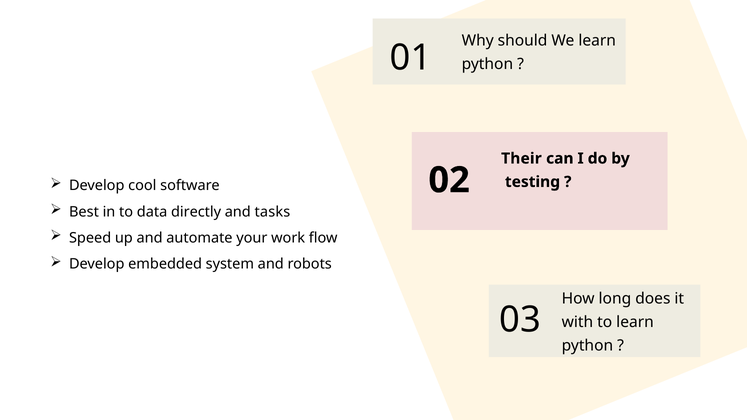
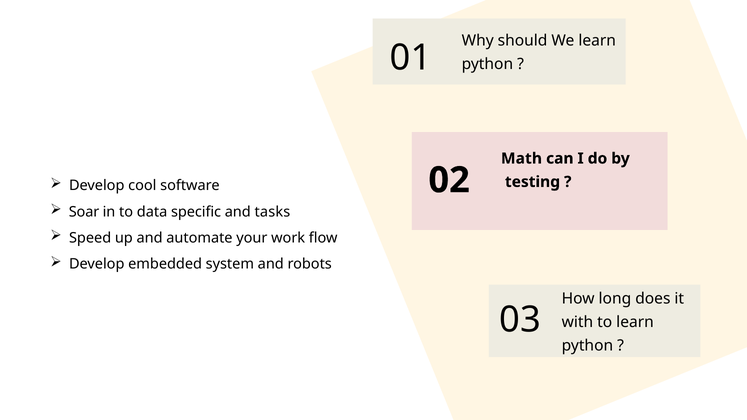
Their: Their -> Math (521, 159)
Best: Best -> Soar (84, 212)
directly: directly -> specific (196, 212)
